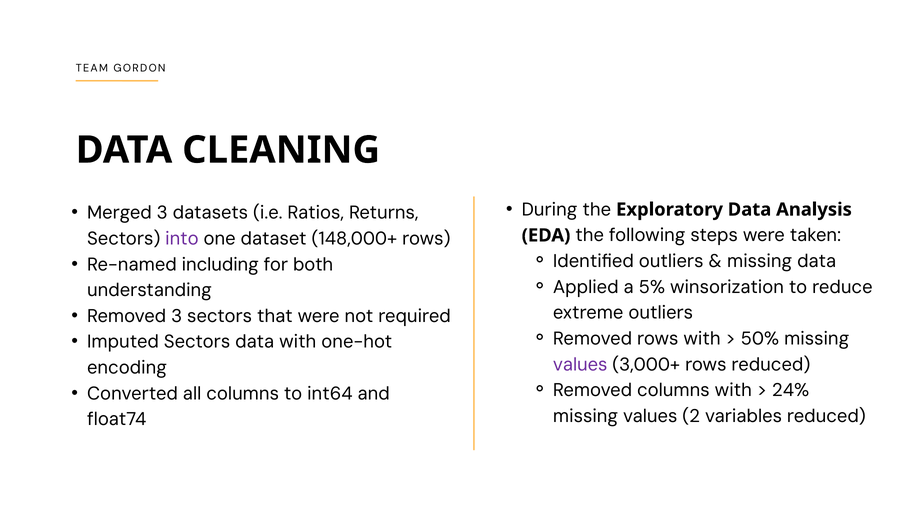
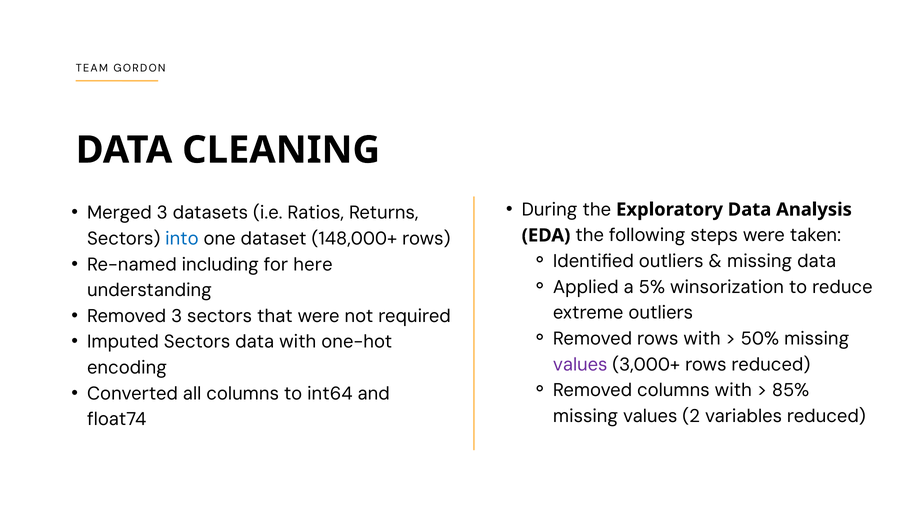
into colour: purple -> blue (182, 239)
both: both -> here (313, 264)
24%: 24% -> 85% (791, 390)
